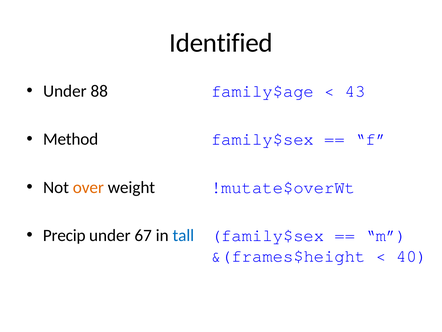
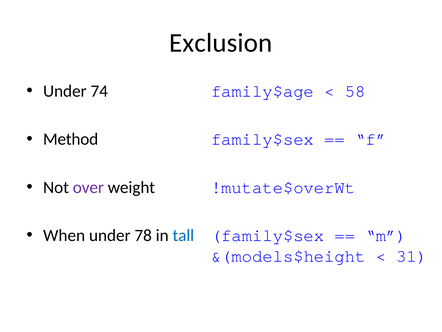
Identified: Identified -> Exclusion (221, 43)
88: 88 -> 74 (99, 91)
43: 43 -> 58 (355, 91)
over colour: orange -> purple (88, 187)
Precip: Precip -> When (64, 235)
67: 67 -> 78 (143, 235)
&(frames$height: &(frames$height -> &(models$height (288, 256)
40: 40 -> 31 (412, 256)
